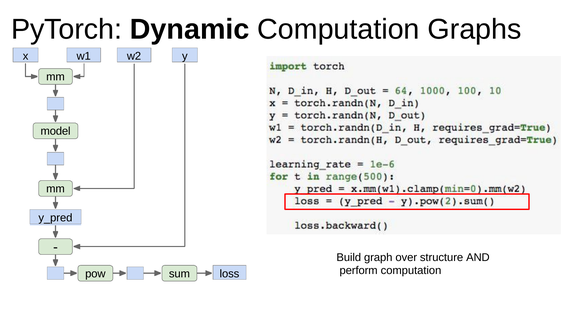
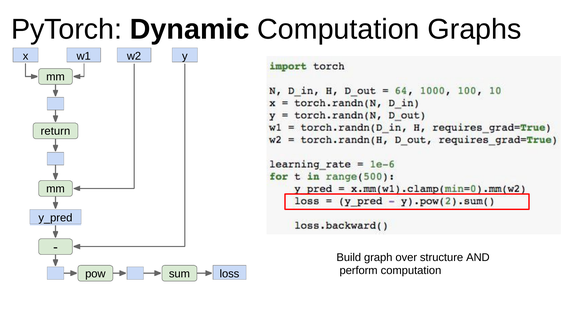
model: model -> return (55, 131)
